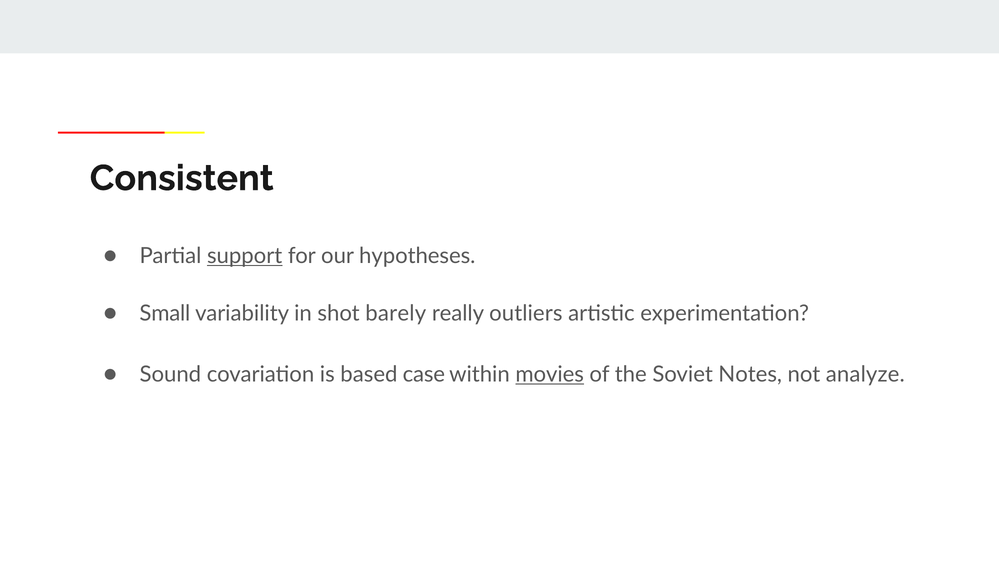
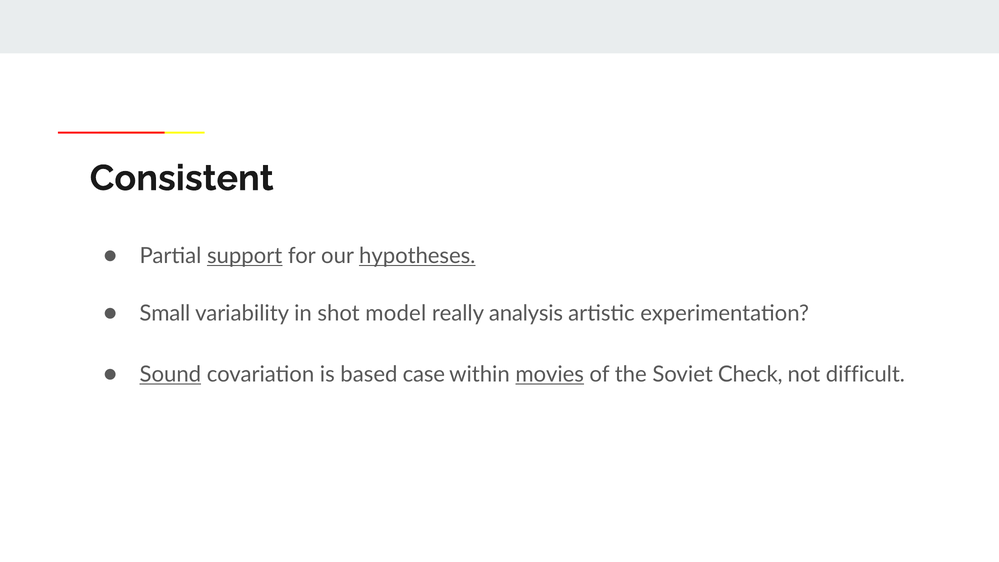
hypotheses underline: none -> present (417, 256)
barely: barely -> model (396, 313)
outliers: outliers -> analysis (526, 313)
Sound underline: none -> present (170, 374)
Notes: Notes -> Check (750, 374)
analyze: analyze -> difficult (865, 374)
